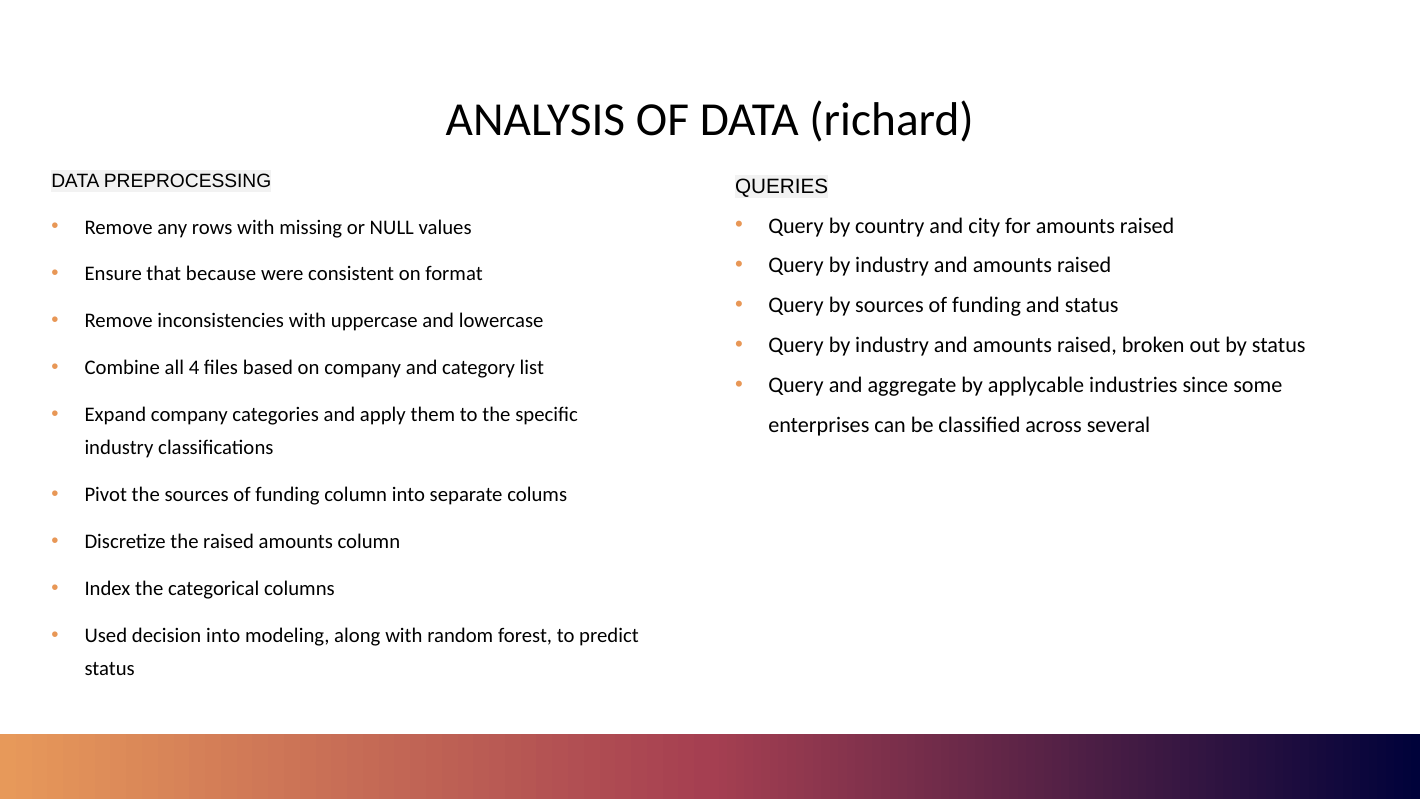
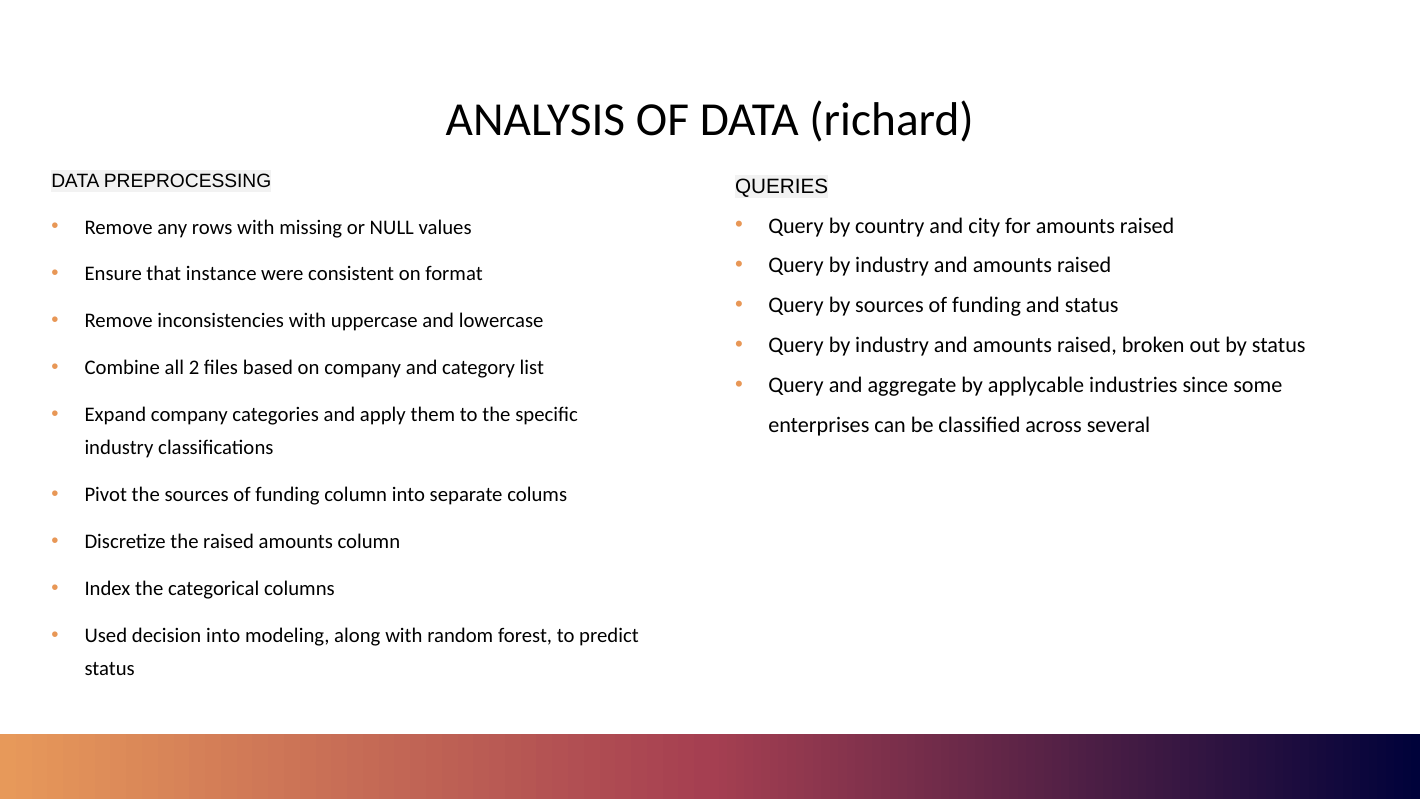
because: because -> instance (221, 274)
4: 4 -> 2 (194, 368)
